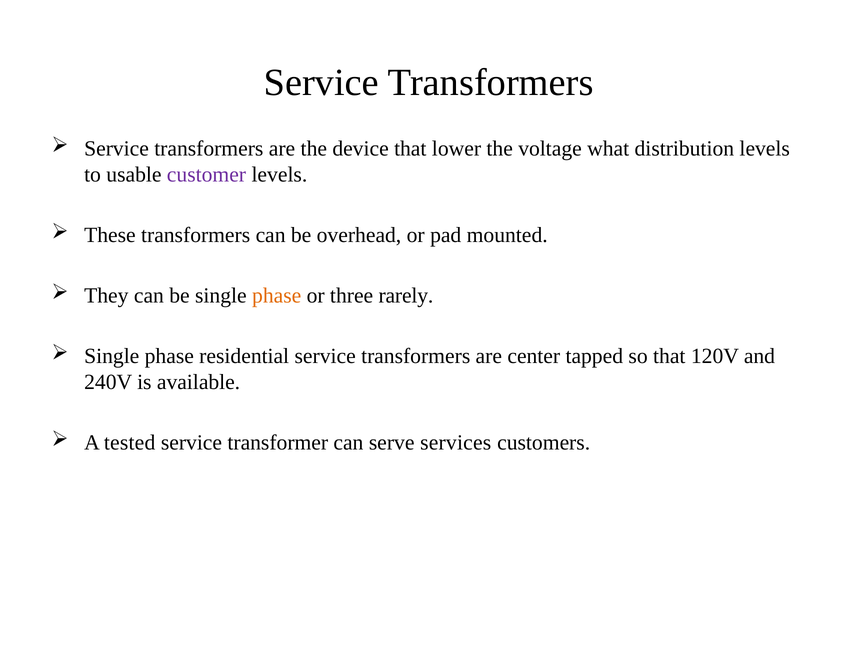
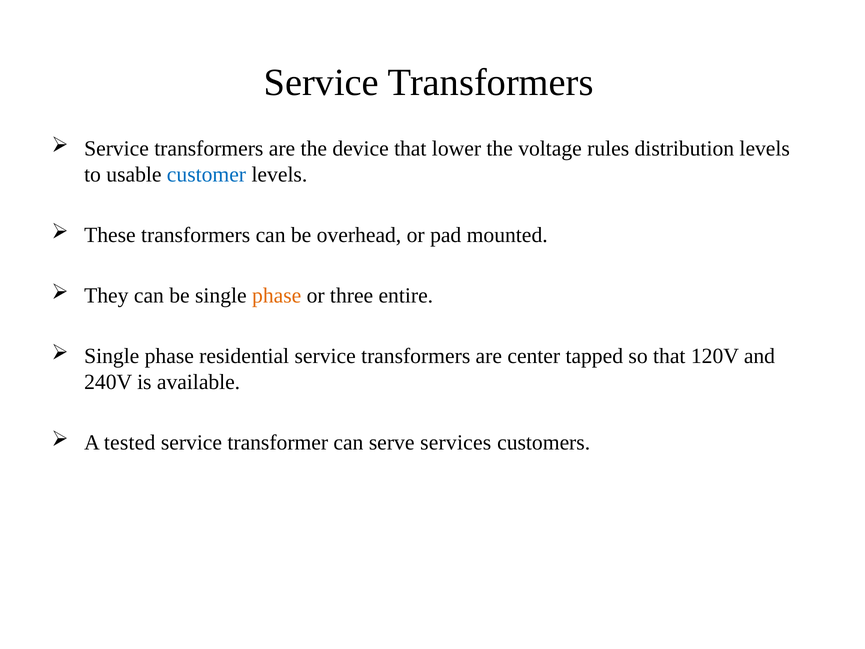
what: what -> rules (608, 148)
customer colour: purple -> blue (206, 174)
rarely: rarely -> entire (406, 296)
